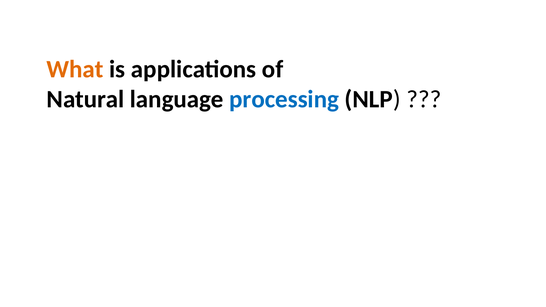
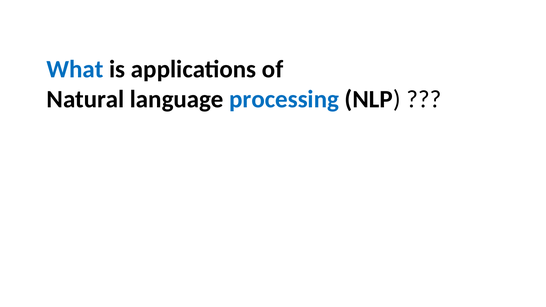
What colour: orange -> blue (75, 69)
